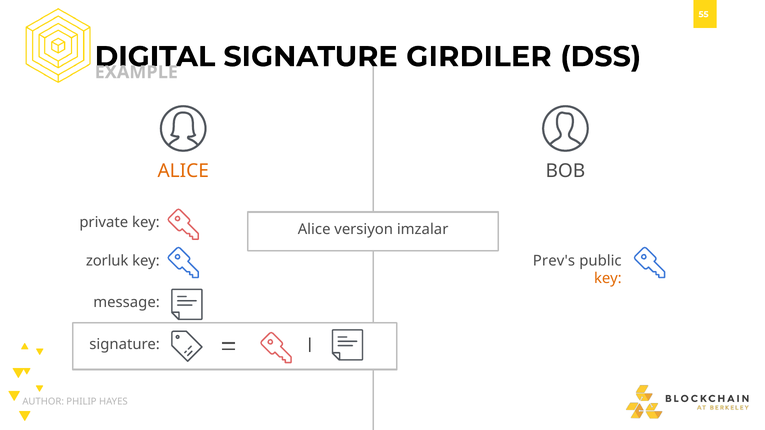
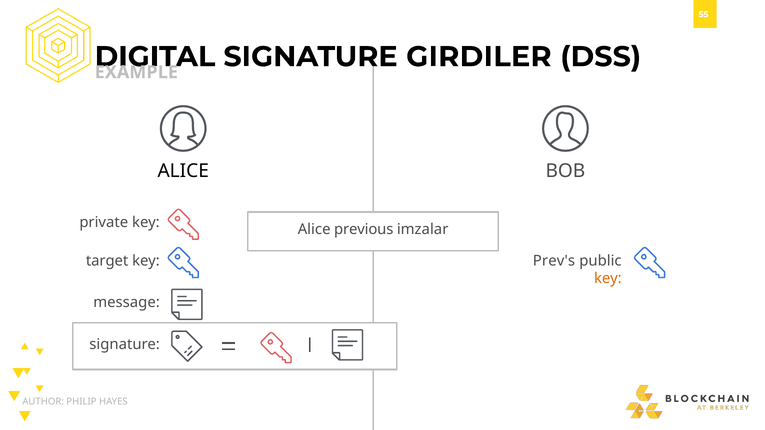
ALICE colour: orange -> black (183, 171)
versiyon: versiyon -> previous (364, 230)
zorluk: zorluk -> target (107, 261)
